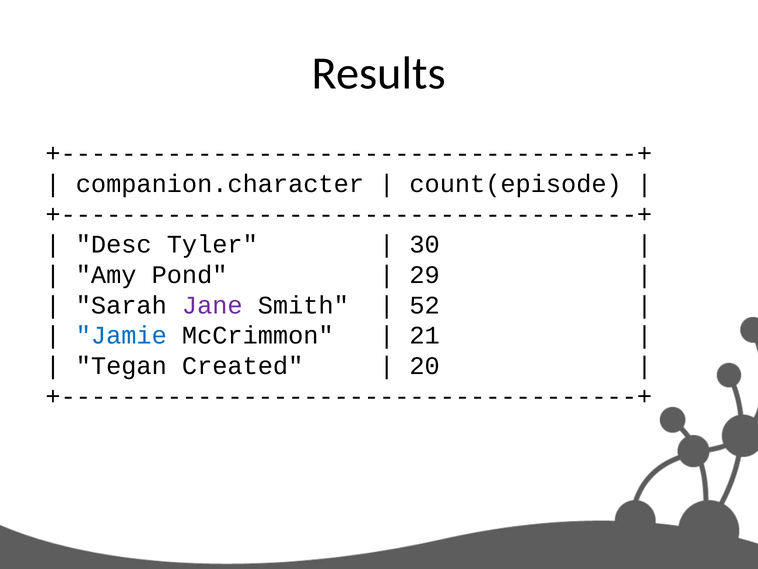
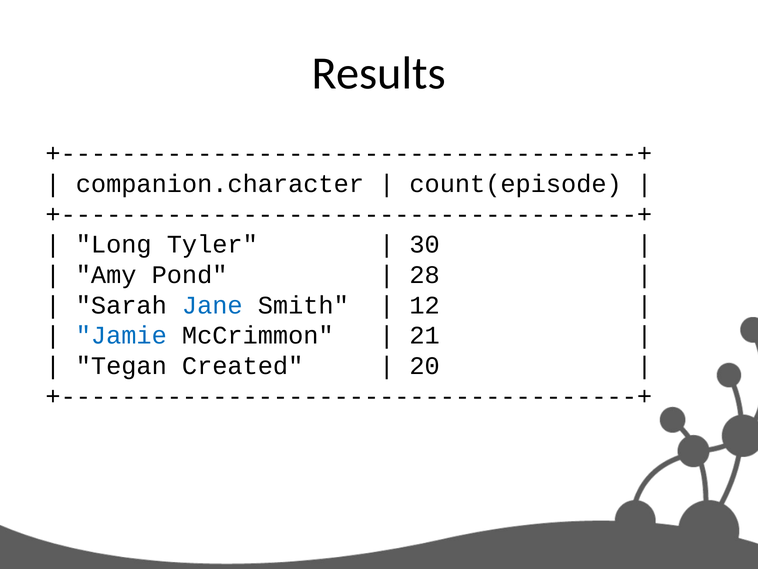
Desc: Desc -> Long (114, 244)
29: 29 -> 28 (425, 275)
Jane colour: purple -> blue (212, 305)
52: 52 -> 12 (425, 305)
